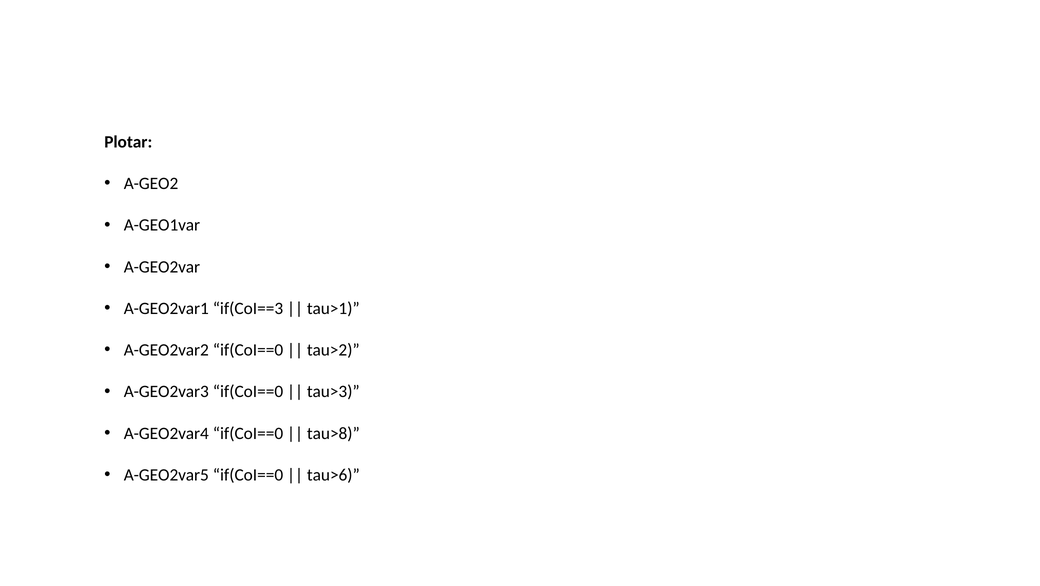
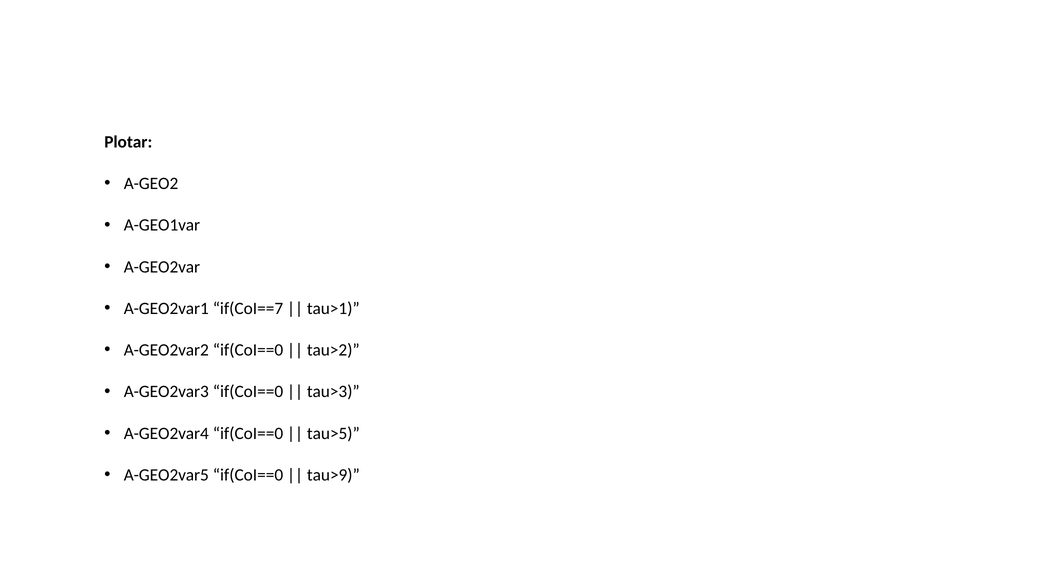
if(CoI==3: if(CoI==3 -> if(CoI==7 (248, 308)
tau>8: tau>8 -> tau>5 (333, 433)
tau>6: tau>6 -> tau>9 (333, 475)
